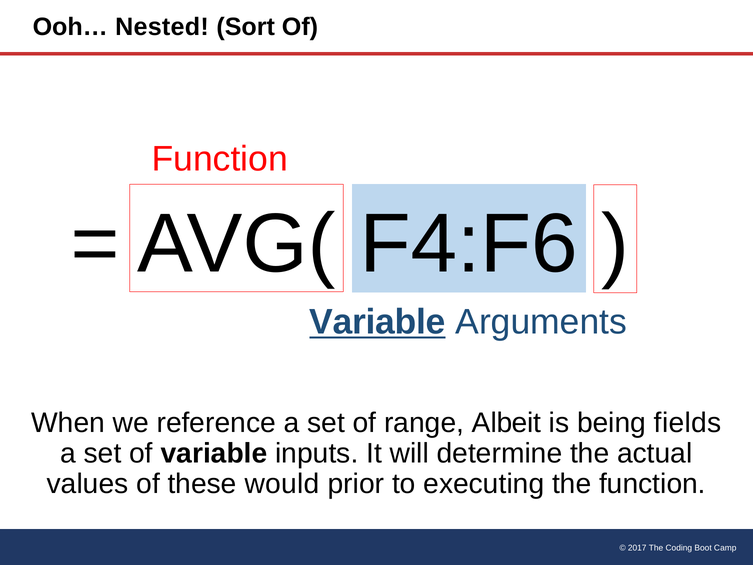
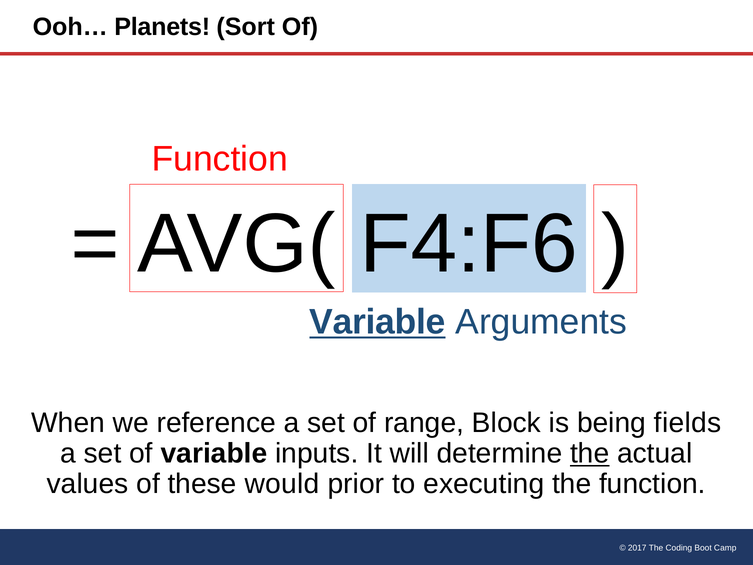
Nested: Nested -> Planets (162, 27)
Albeit: Albeit -> Block (506, 423)
the underline: none -> present (590, 453)
